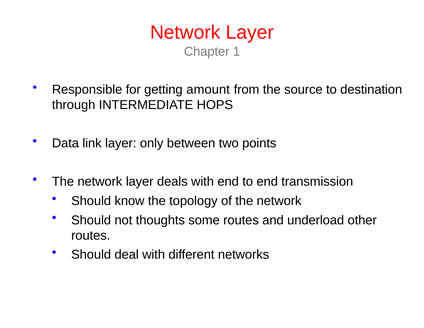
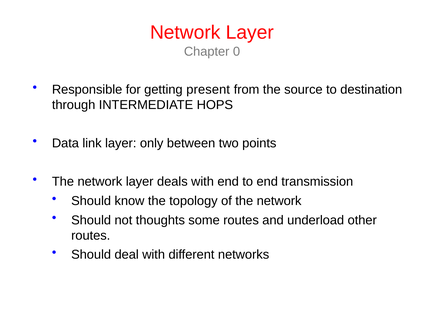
1: 1 -> 0 (237, 51)
amount: amount -> present (208, 89)
